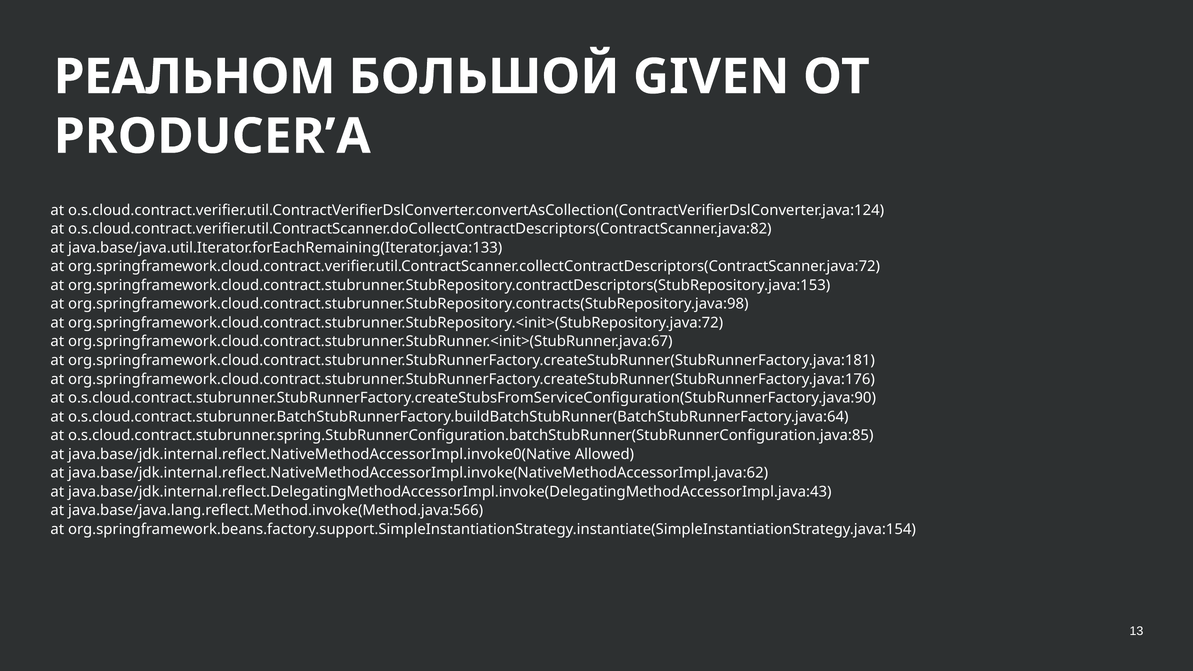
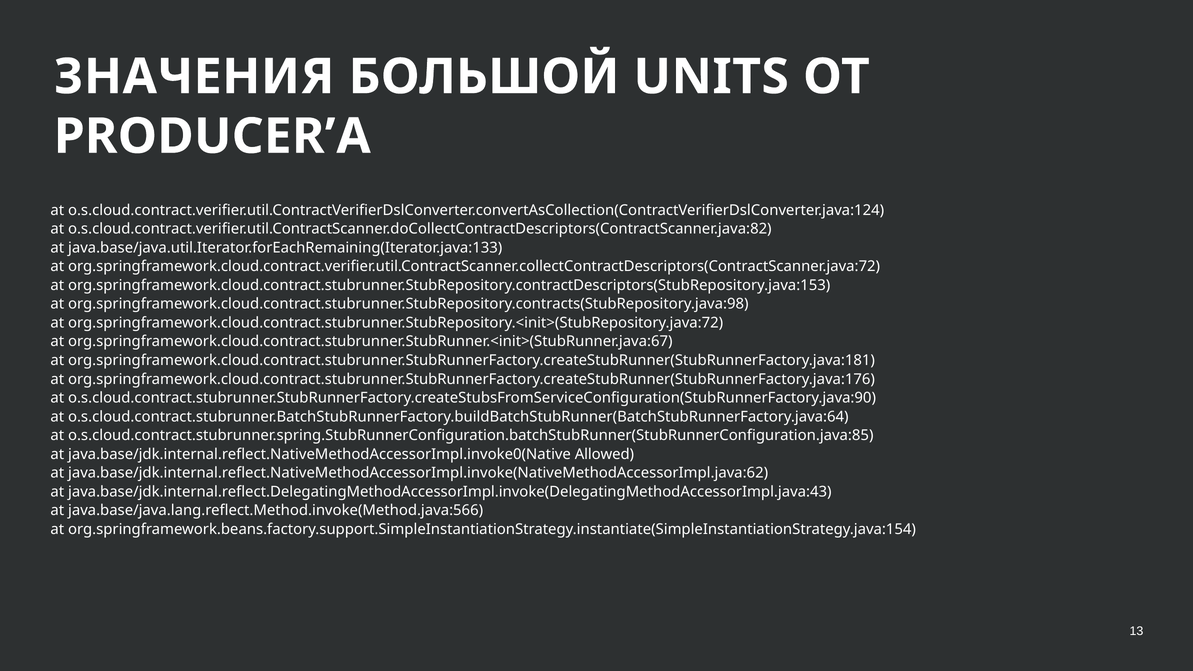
РЕАЛЬНОМ: РЕАЛЬНОМ -> ЗНАЧЕНИЯ (194, 77)
GIVEN: GIVEN -> UNITS (711, 77)
